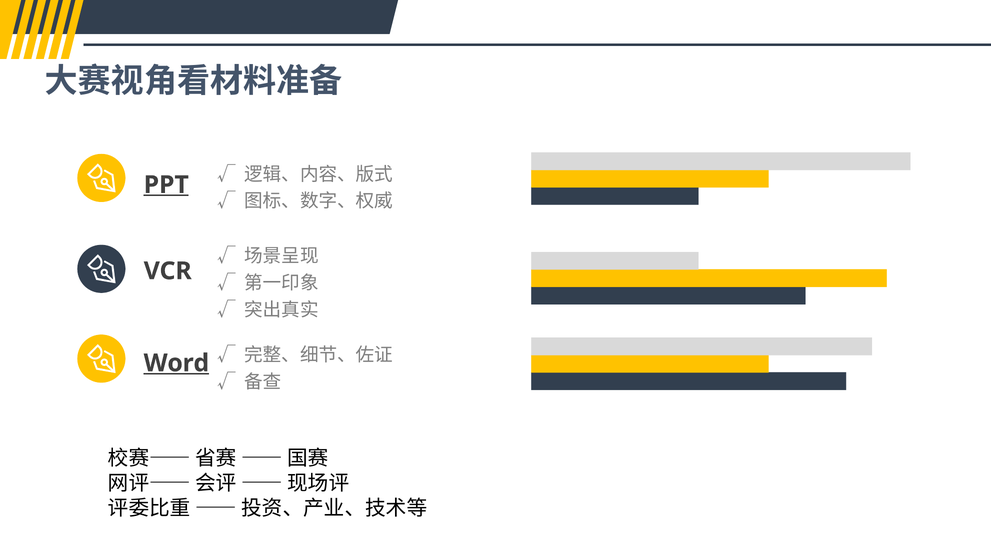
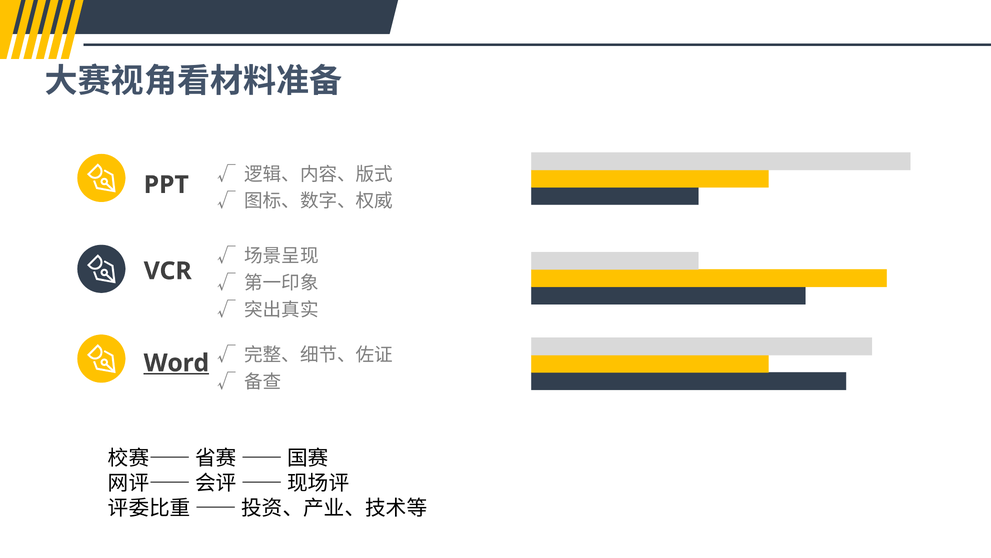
PPT underline: present -> none (166, 185)
